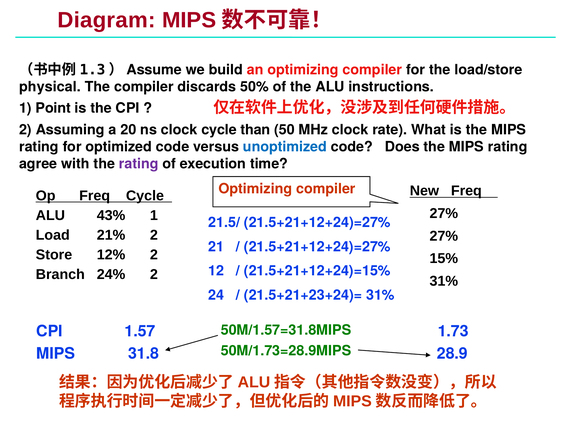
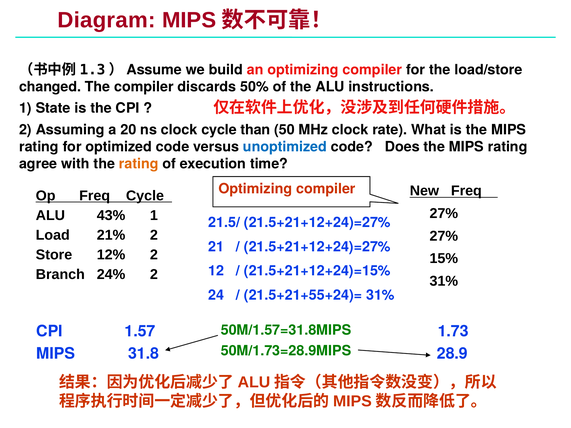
physical: physical -> changed (50, 87)
Point: Point -> State (53, 108)
rating colour: purple -> orange (139, 164)
21.5+21+23+24)=: 21.5+21+23+24)= -> 21.5+21+55+24)= (303, 295)
